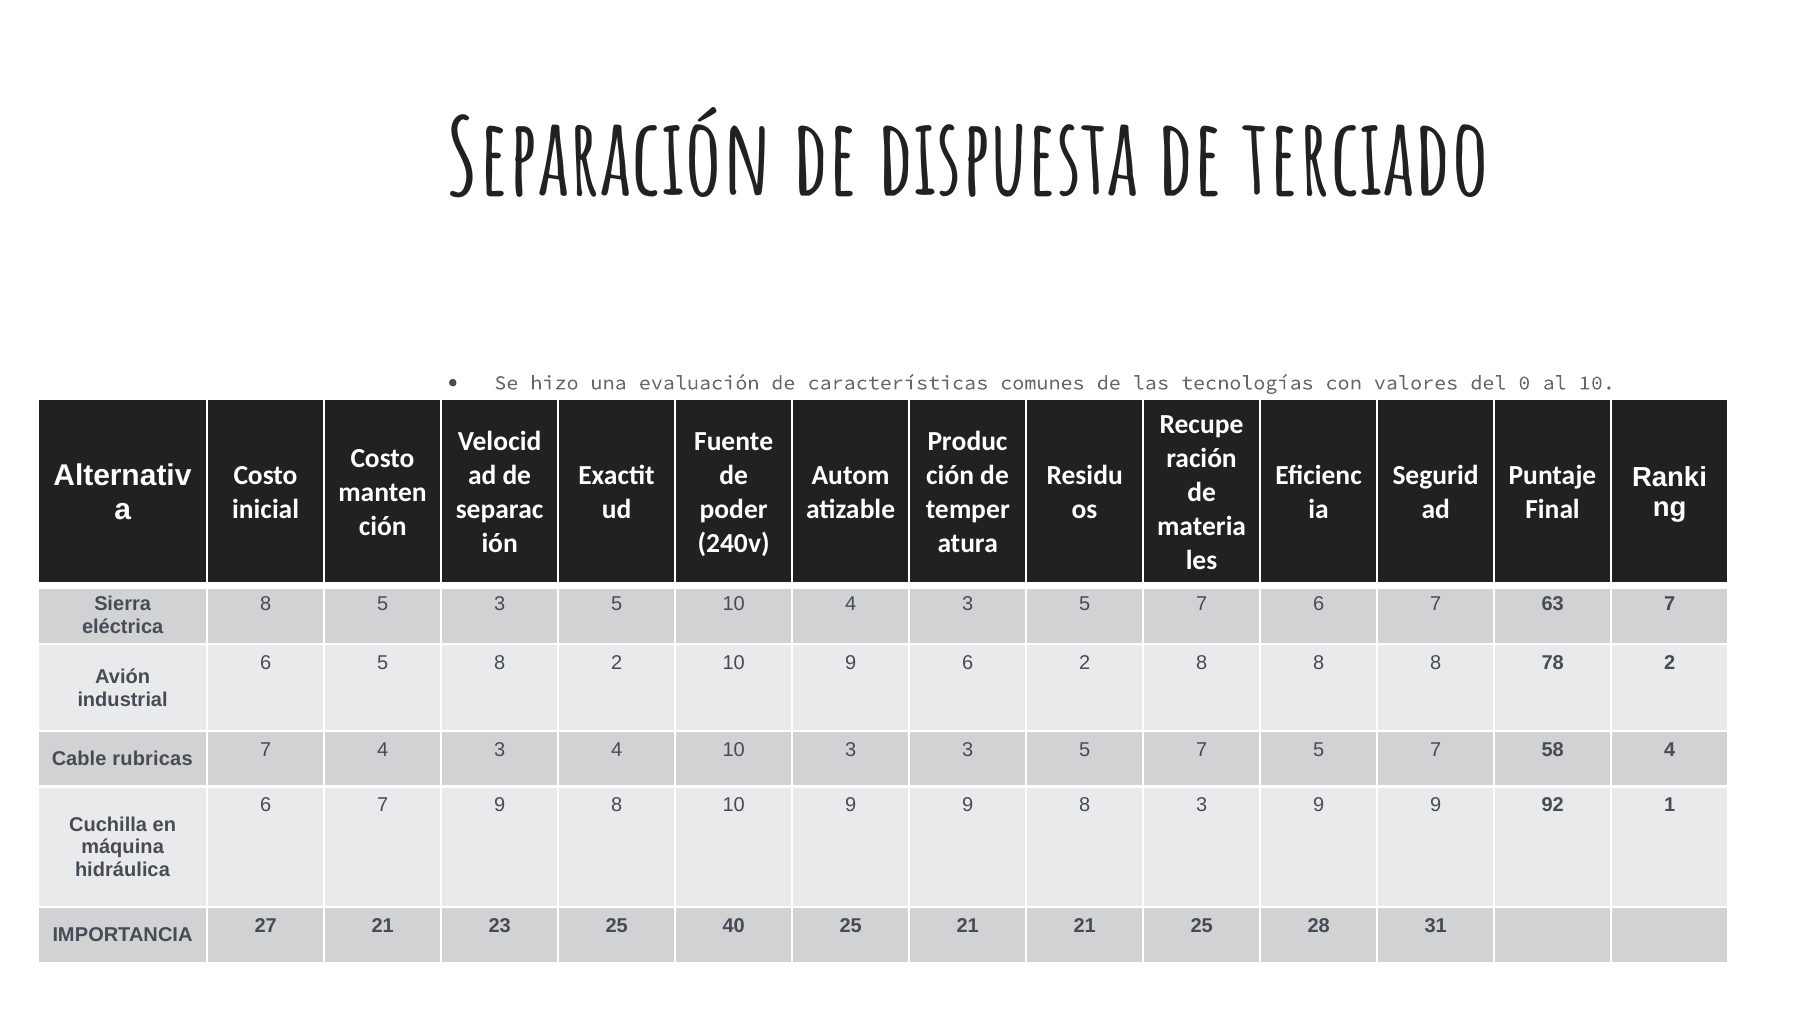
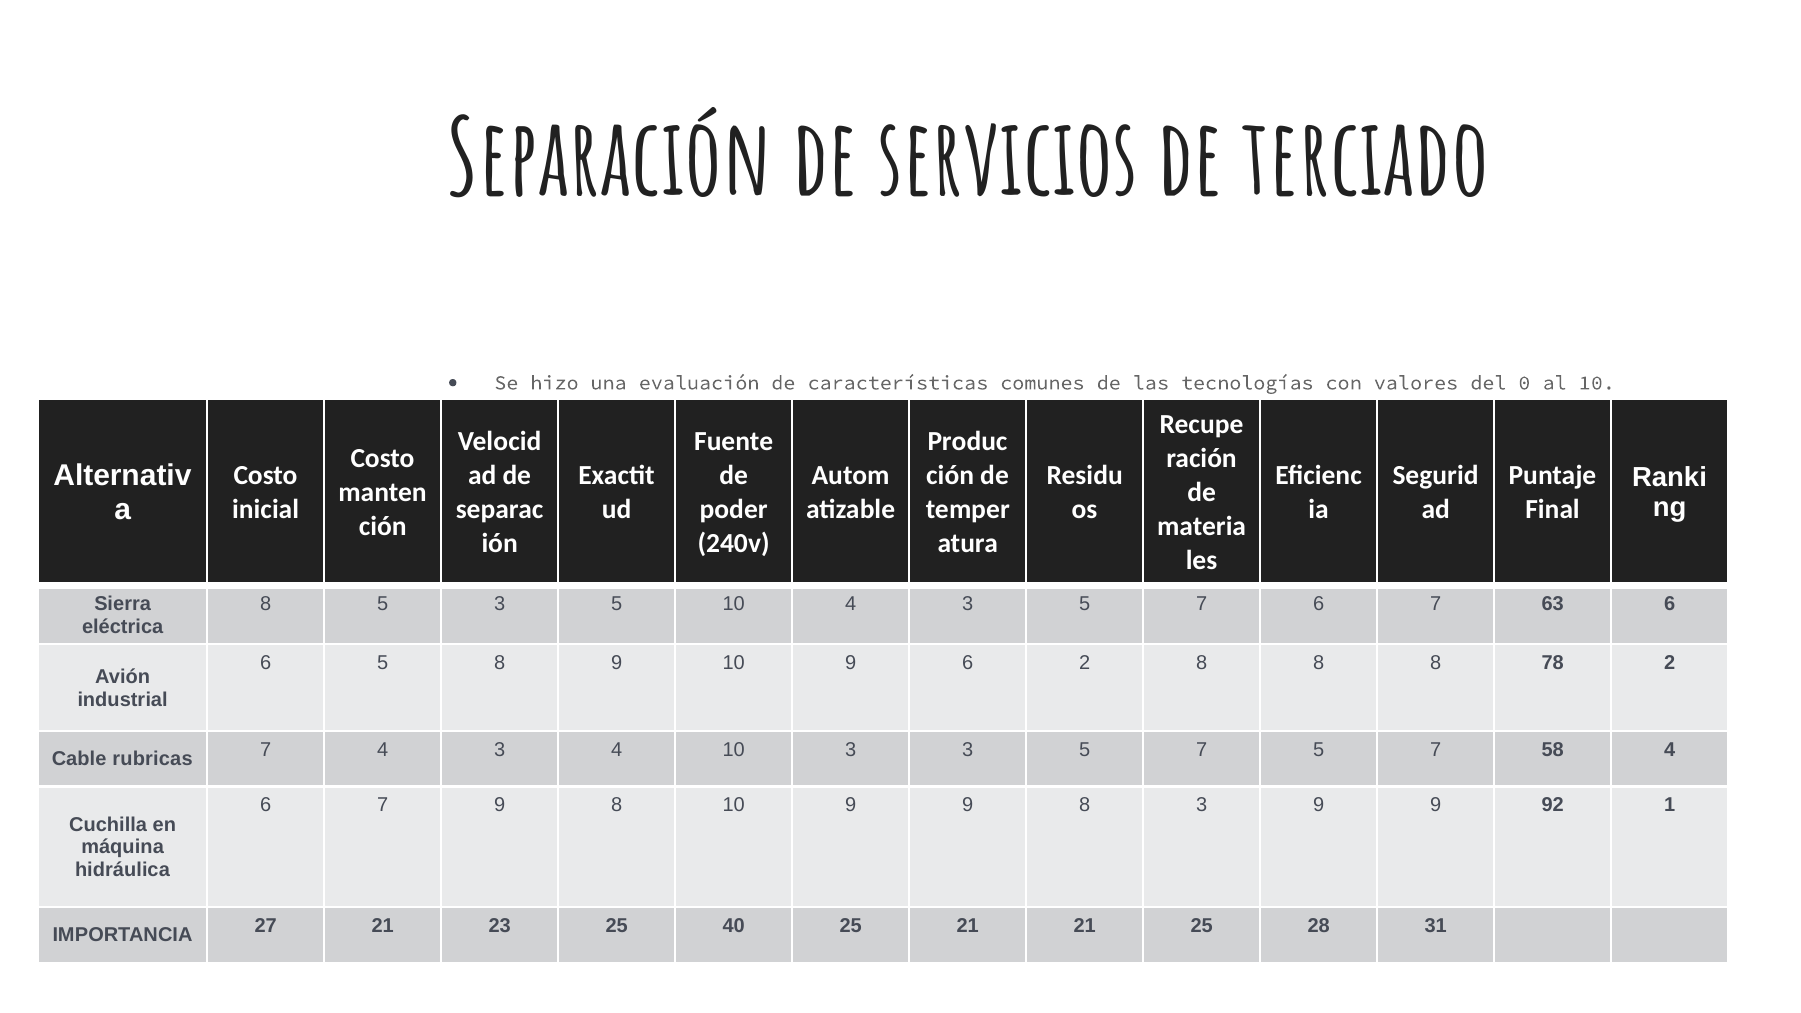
dispuesta: dispuesta -> servicios (1008, 161)
63 7: 7 -> 6 (1670, 604)
8 2: 2 -> 9 (617, 663)
